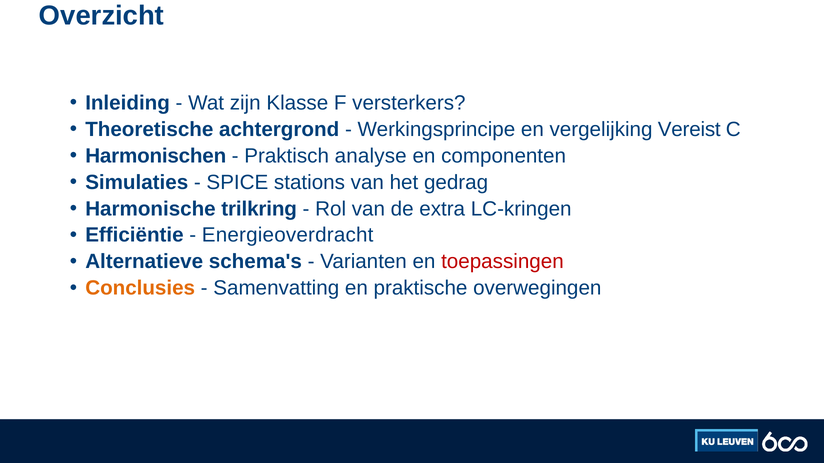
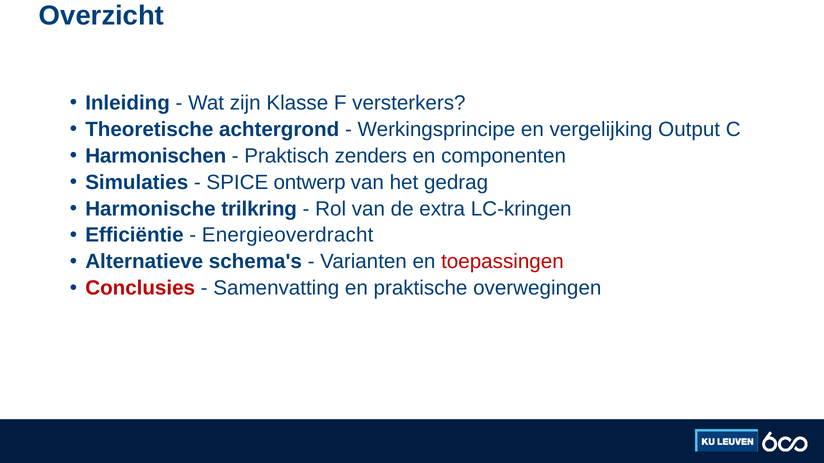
Vereist: Vereist -> Output (689, 129)
analyse: analyse -> zenders (371, 156)
stations: stations -> ontwerp (310, 182)
Conclusies colour: orange -> red (140, 288)
